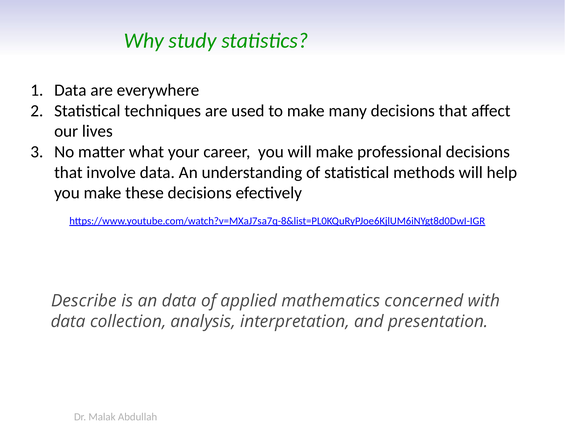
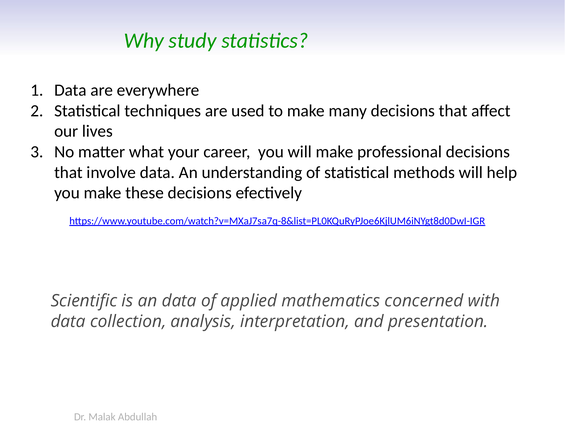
Describe: Describe -> Scientific (84, 301)
